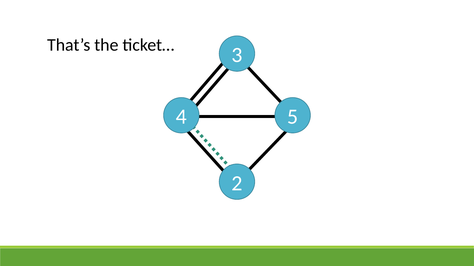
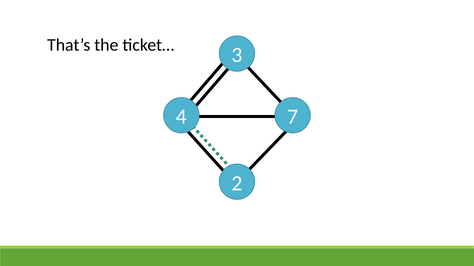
5: 5 -> 7 (293, 117)
